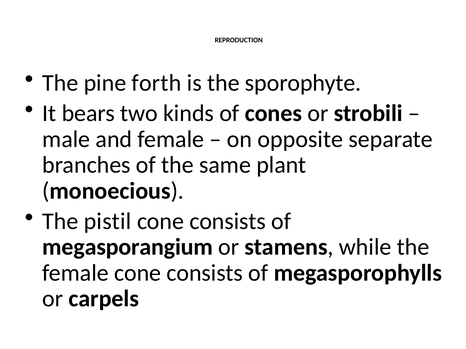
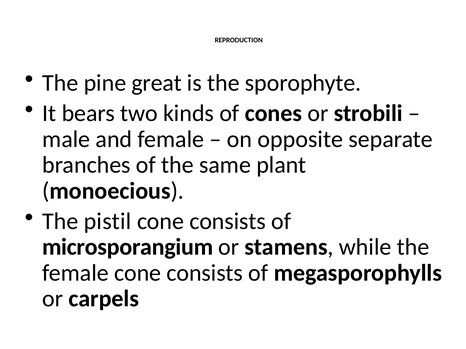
forth: forth -> great (157, 83)
megasporangium: megasporangium -> microsporangium (128, 247)
